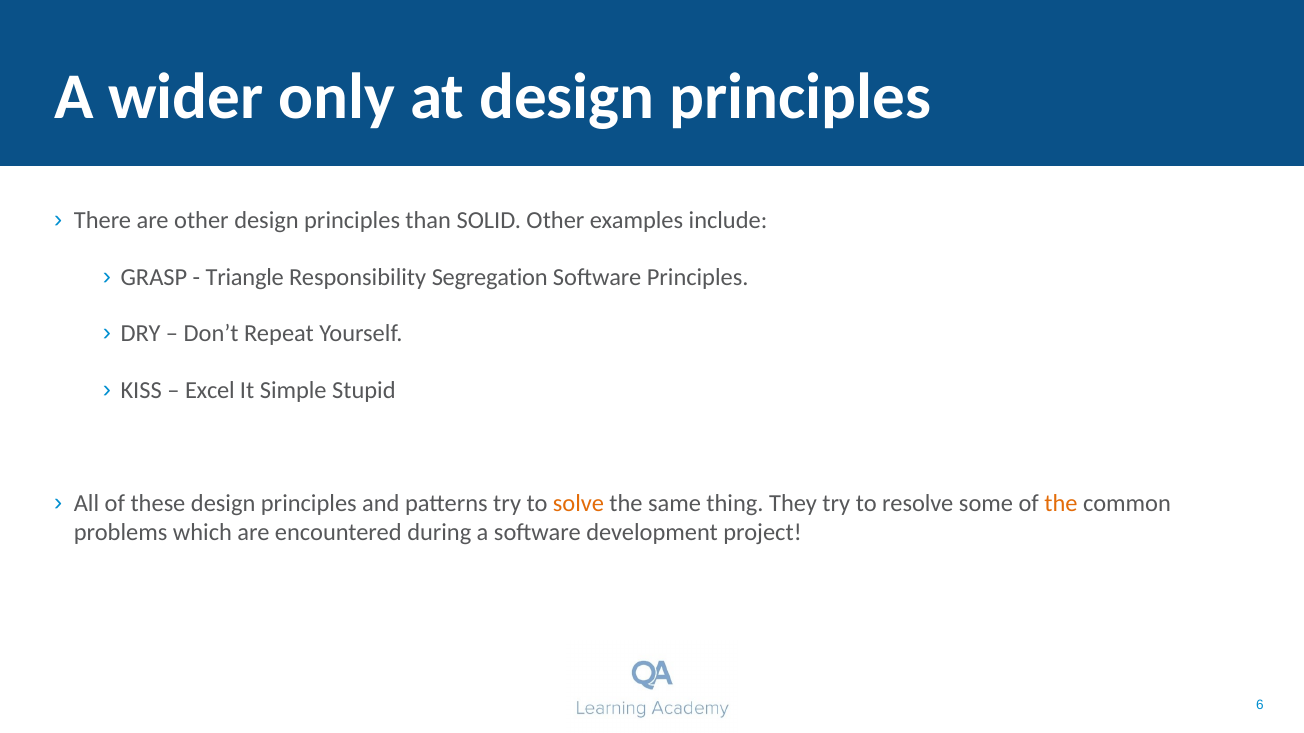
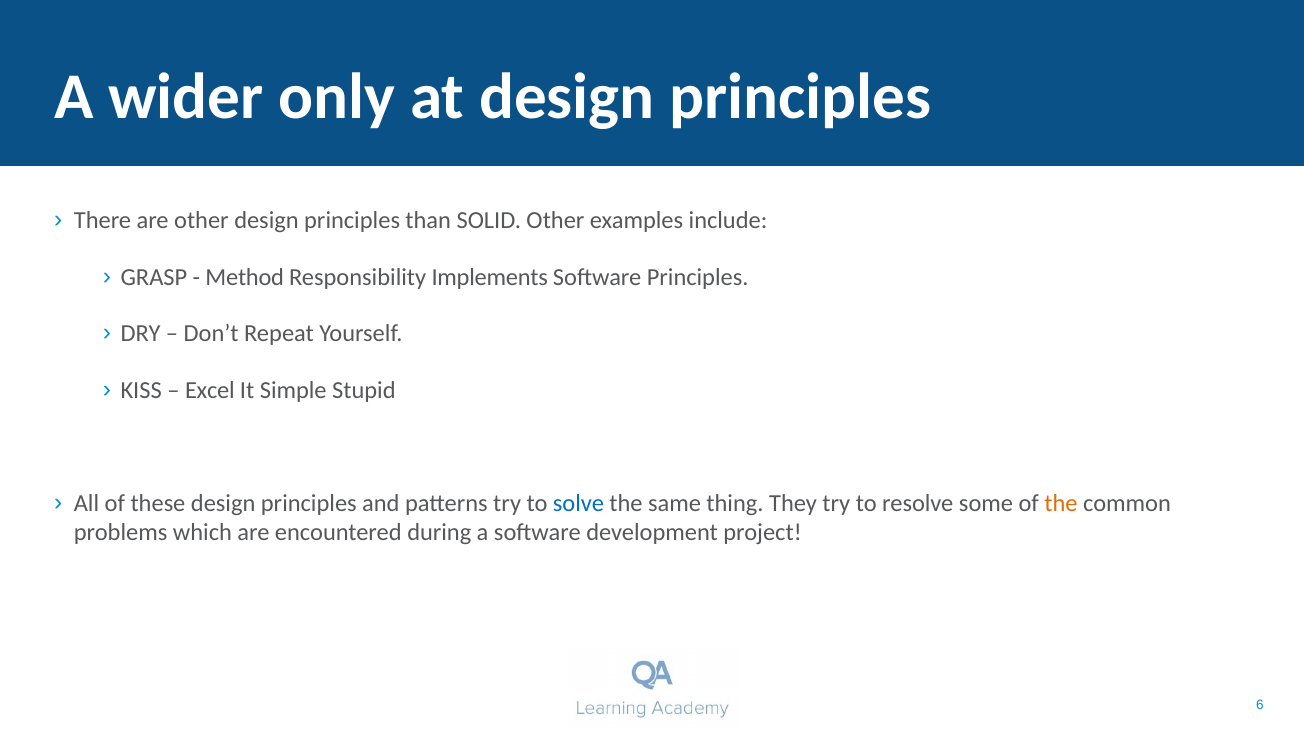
Triangle: Triangle -> Method (245, 278)
Segregation: Segregation -> Implements (490, 278)
solve colour: orange -> blue (578, 504)
